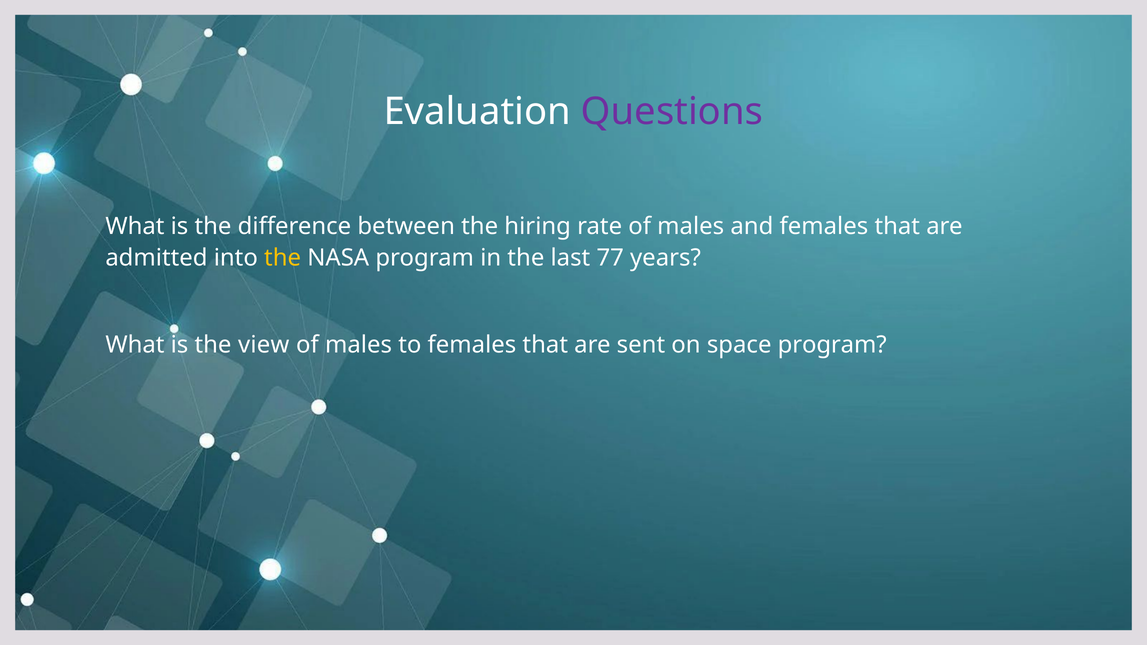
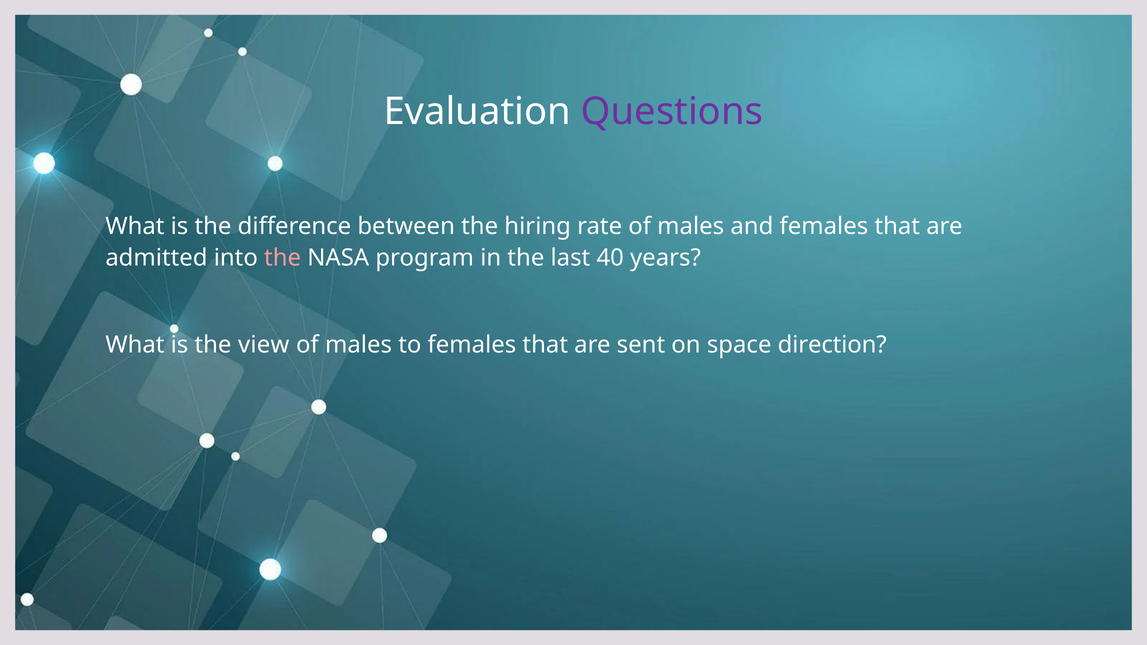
the colour: yellow -> pink (283, 258)
77: 77 -> 40 (610, 258)
space program: program -> direction (832, 345)
